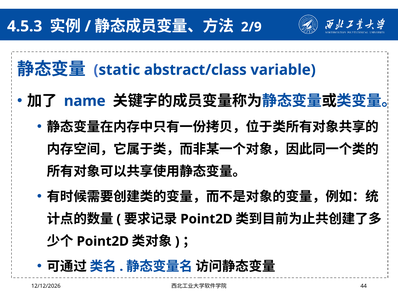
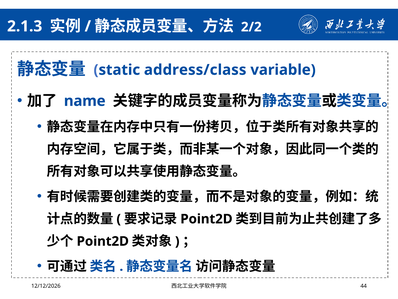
4.5.3: 4.5.3 -> 2.1.3 (25, 26)
2/9: 2/9 -> 2/2 (251, 27)
abstract/class: abstract/class -> address/class (195, 70)
